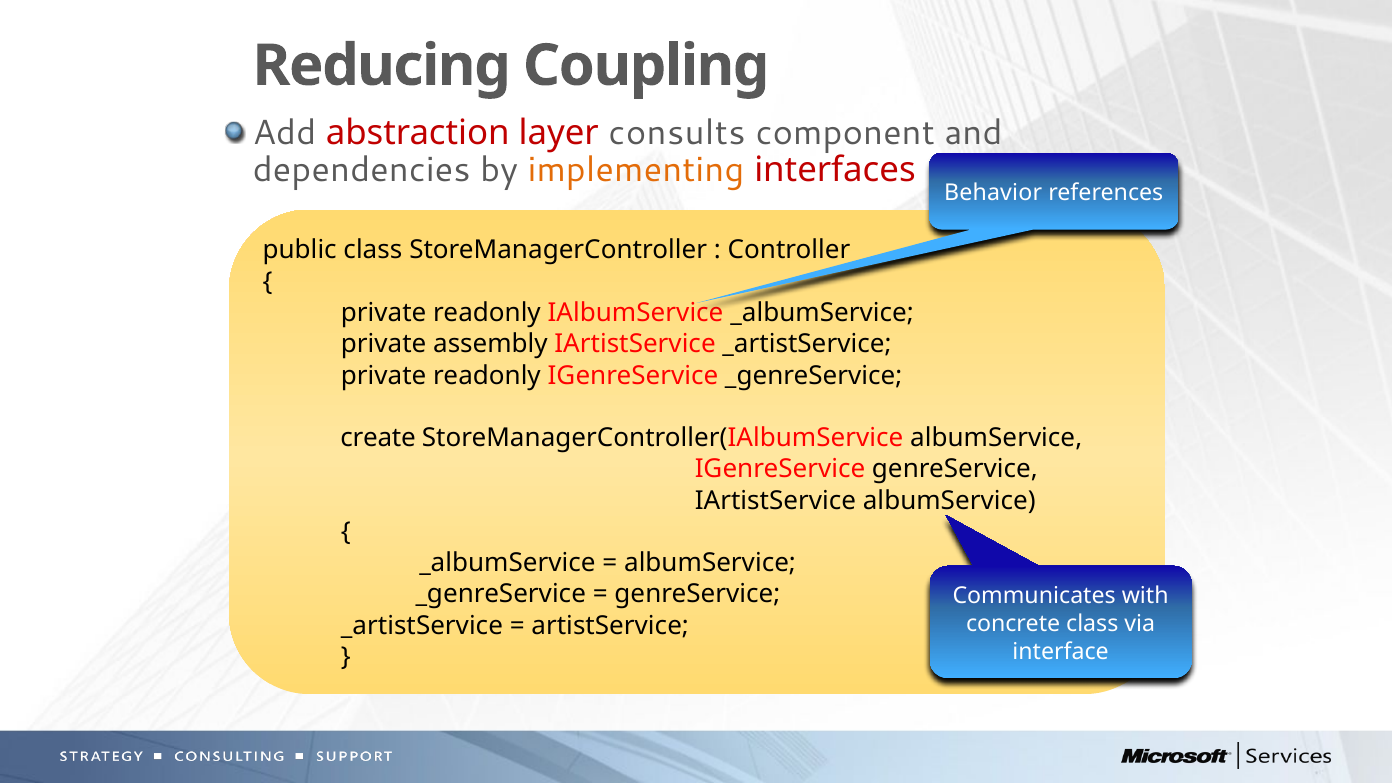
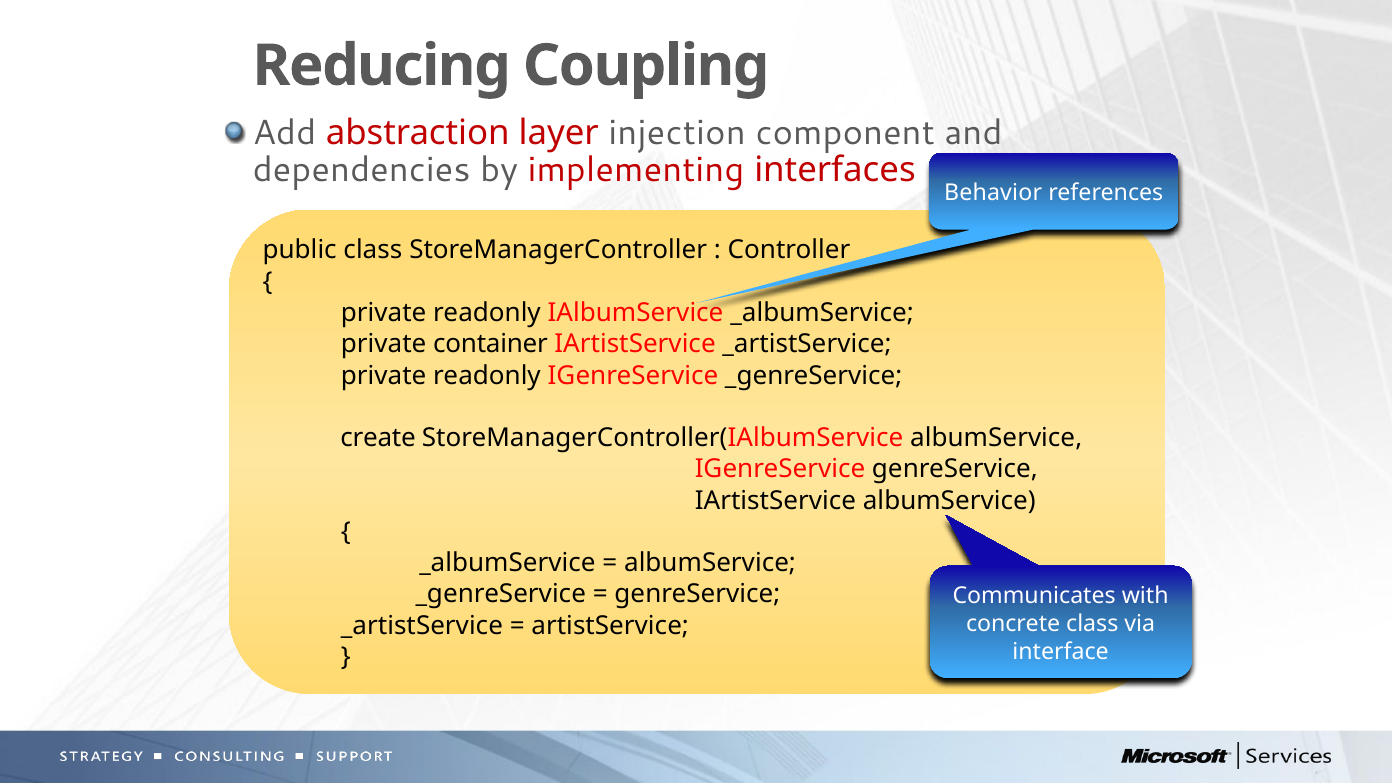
consults: consults -> injection (677, 133)
implementing colour: orange -> red (636, 170)
assembly: assembly -> container (490, 344)
